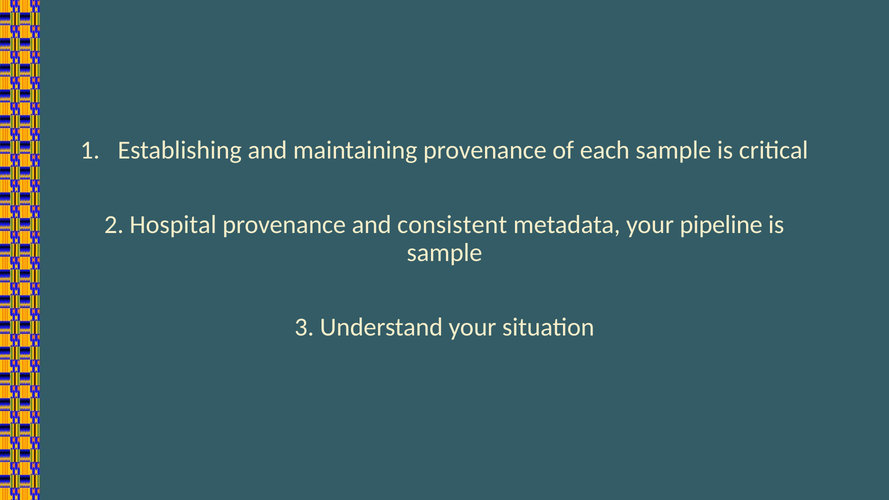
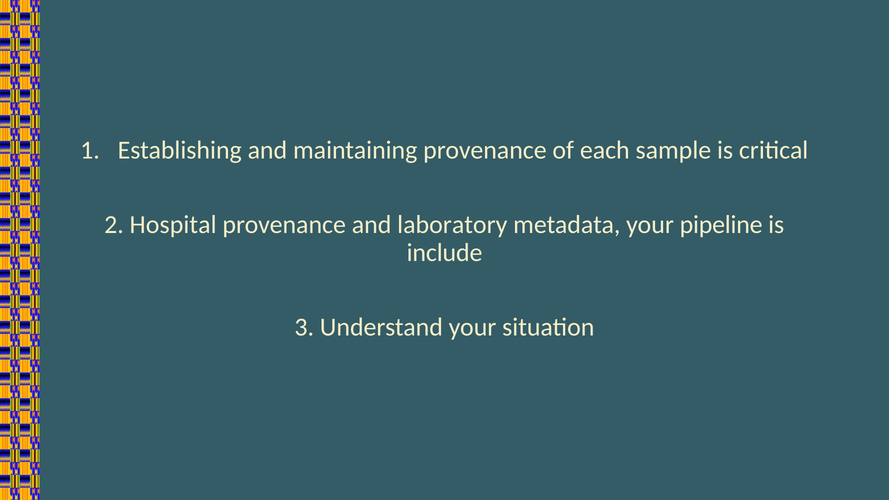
consistent: consistent -> laboratory (452, 225)
sample: sample -> include (445, 253)
